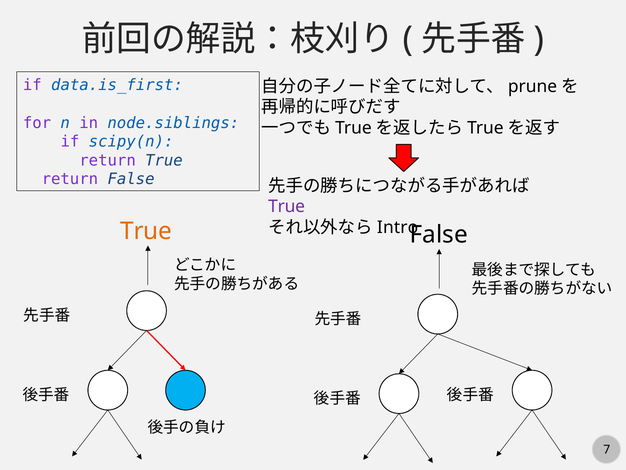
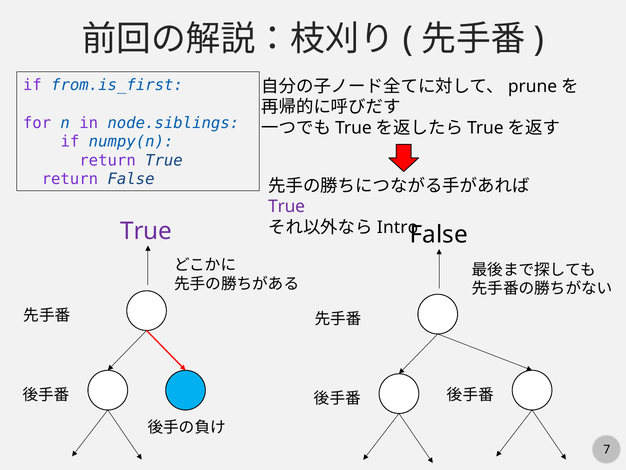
data.is_first: data.is_first -> from.is_first (117, 85)
scipy(n: scipy(n -> numpy(n (131, 142)
True colour: orange -> purple (146, 231)
